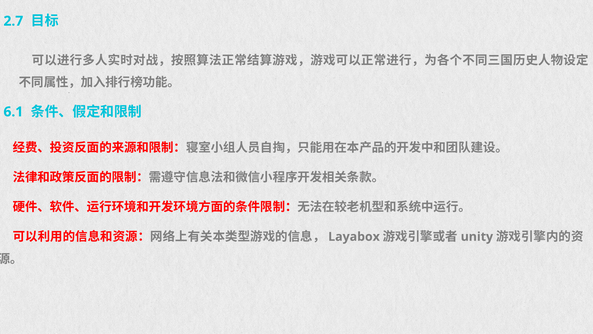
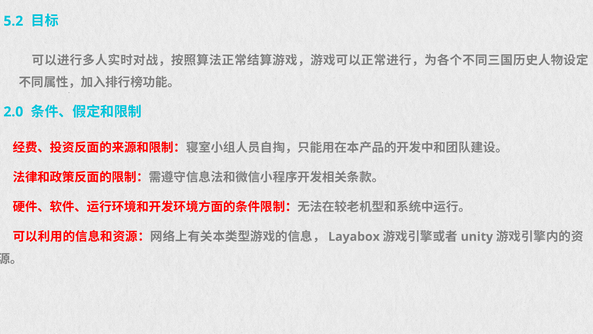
2.7: 2.7 -> 5.2 (13, 21)
6.1: 6.1 -> 2.0 (13, 112)
